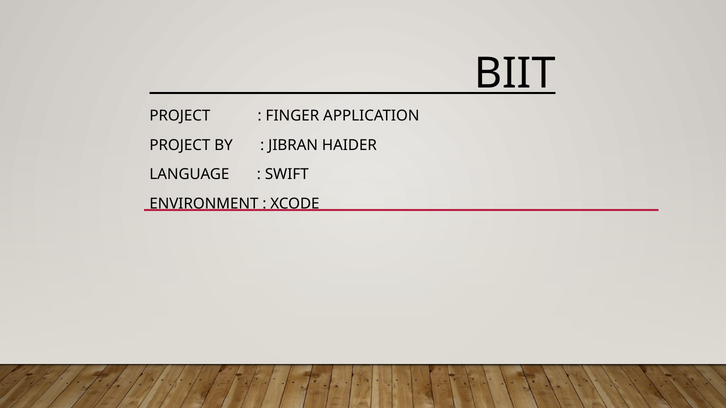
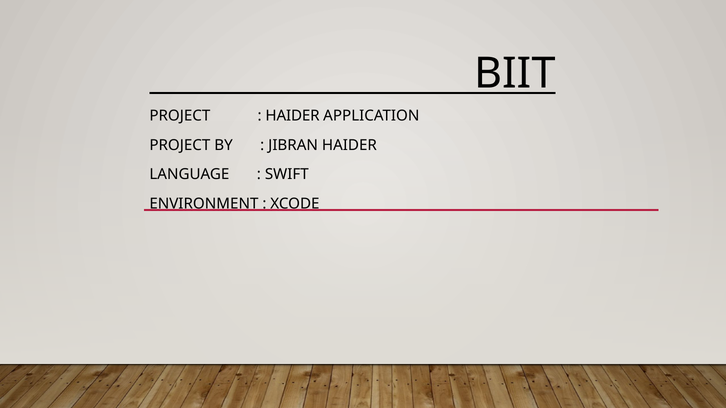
FINGER: FINGER -> HAIDER (293, 116)
